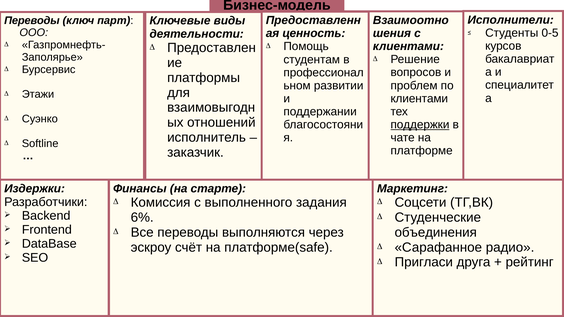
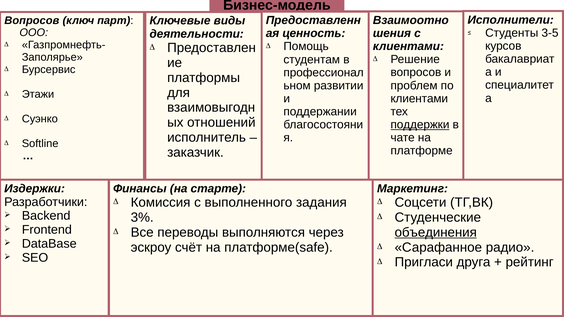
Переводы: Переводы -> Вопросов (32, 20)
0-5: 0-5 -> 3-5 (550, 33)
6%: 6% -> 3% (142, 218)
объединения underline: none -> present (436, 233)
